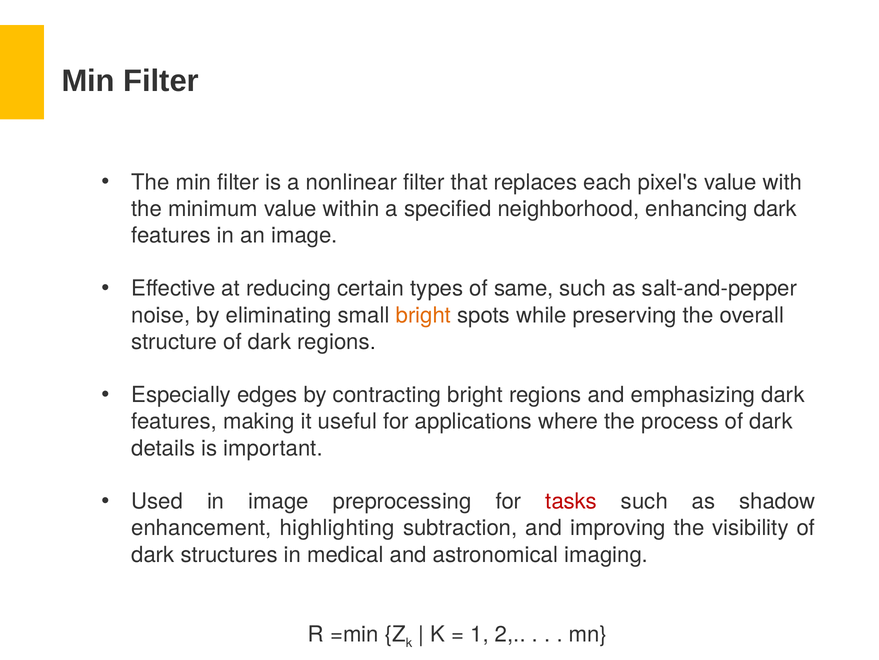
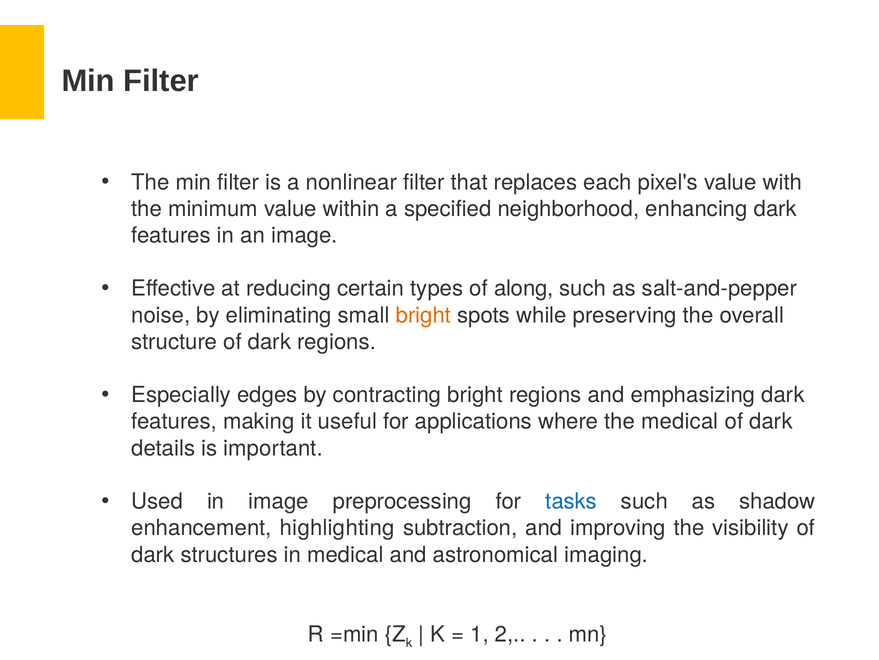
same: same -> along (524, 288)
the process: process -> medical (680, 421)
tasks colour: red -> blue (571, 501)
